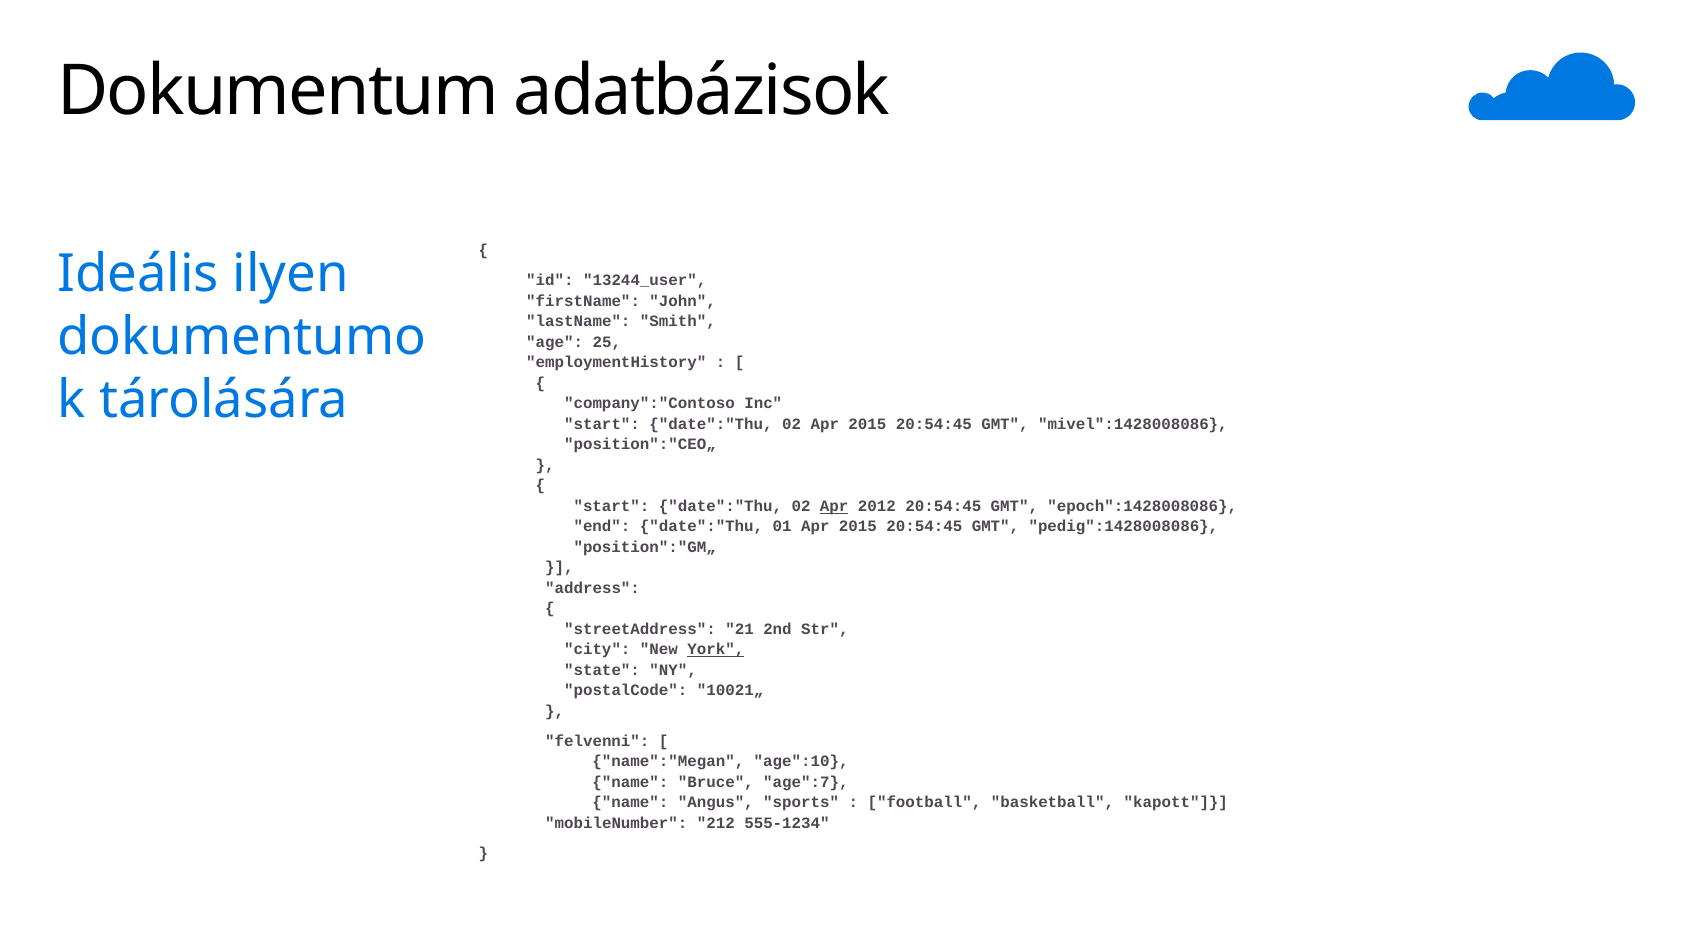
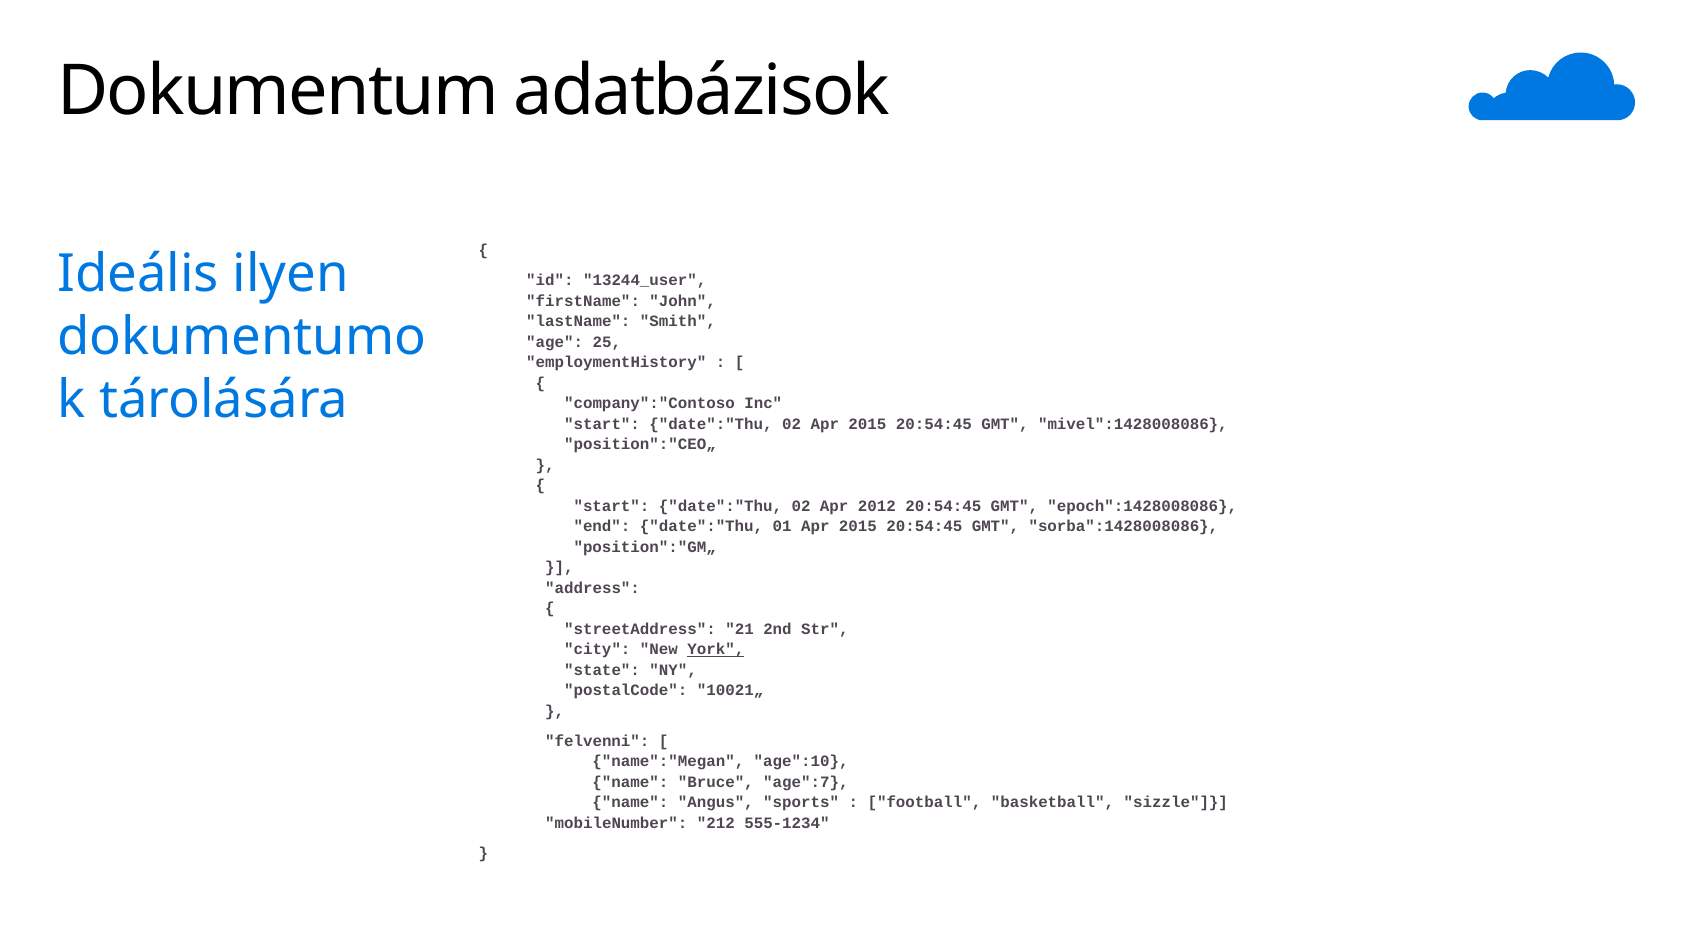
Apr underline: present -> none (834, 506)
pedig":1428008086: pedig":1428008086 -> sorba":1428008086 (1123, 527)
kapott: kapott -> sizzle (1176, 803)
